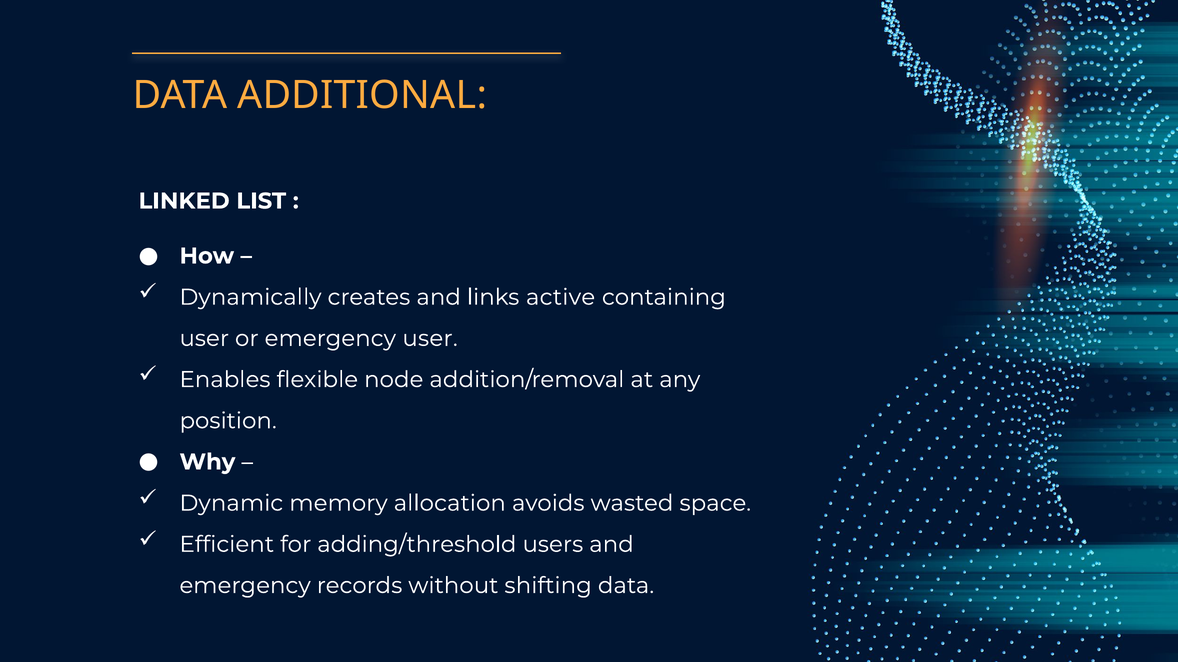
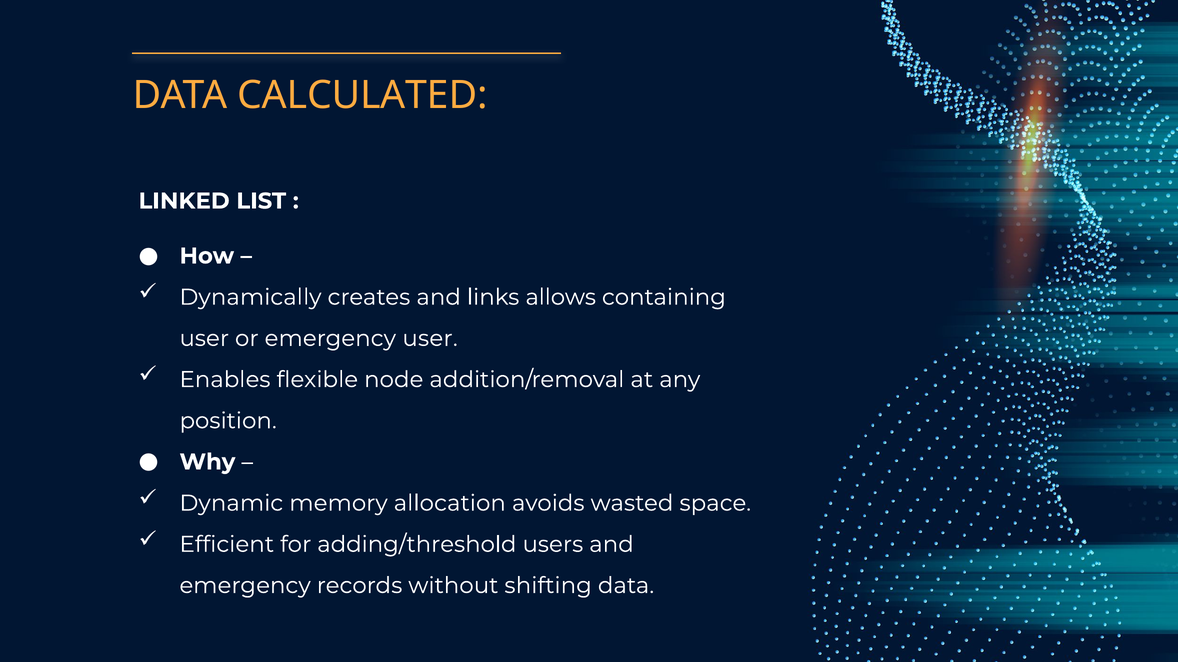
ADDITIONAL: ADDITIONAL -> CALCULATED (362, 95)
active: active -> allows (561, 297)
